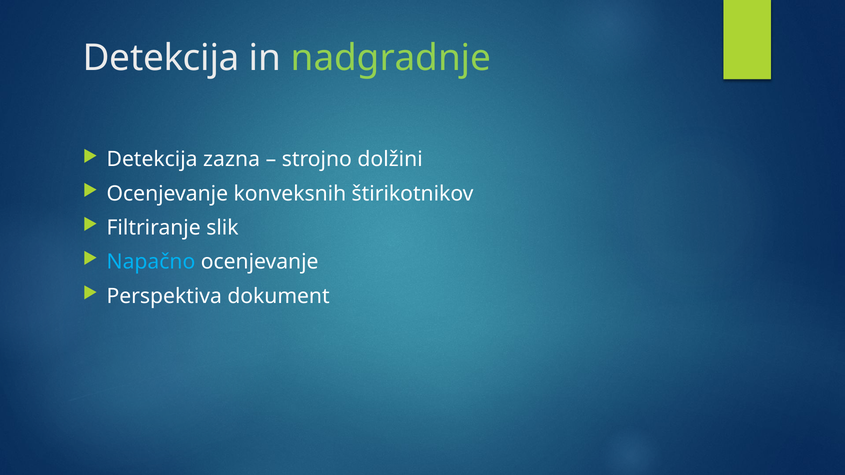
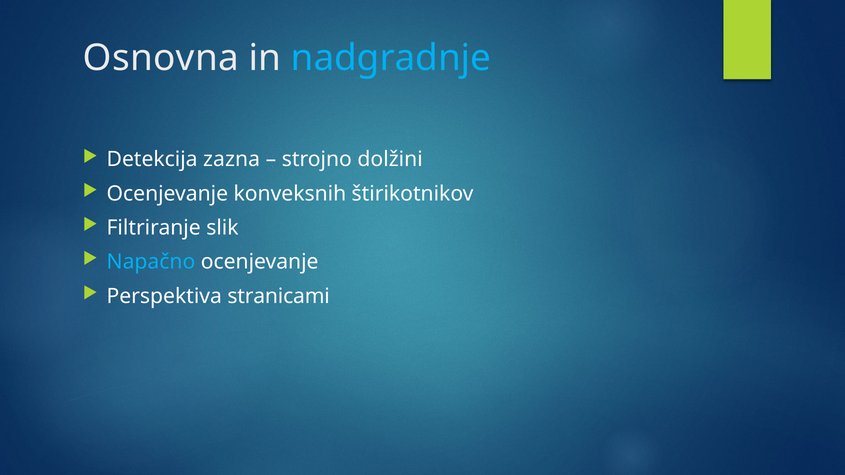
Detekcija: Detekcija -> Osnovna (161, 58)
nadgradnje colour: light green -> light blue (391, 58)
dokument: dokument -> stranicami (279, 296)
